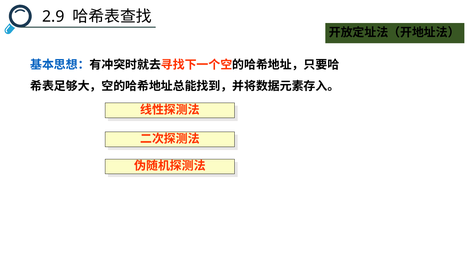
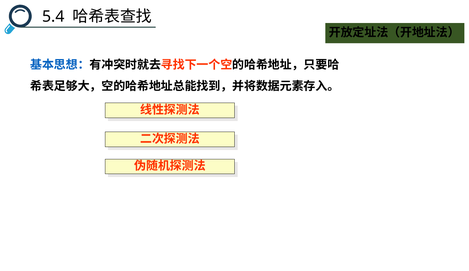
2.9: 2.9 -> 5.4 (53, 17)
